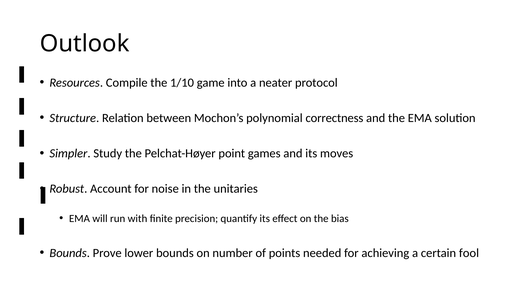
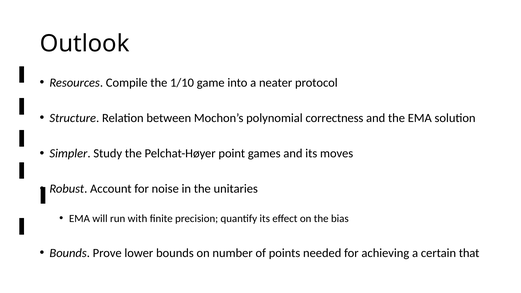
fool: fool -> that (469, 253)
